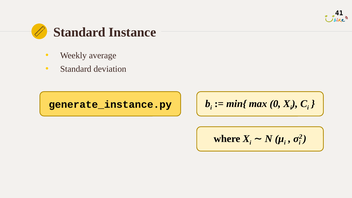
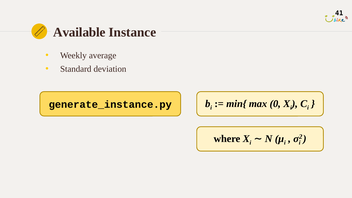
Standard: Standard -> Available (79, 32)
